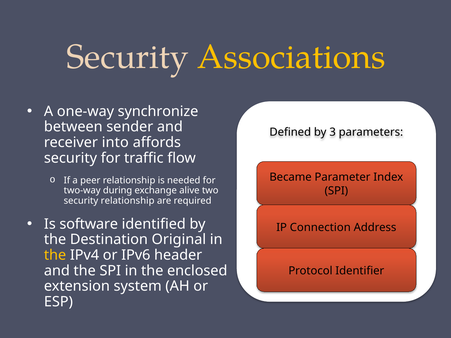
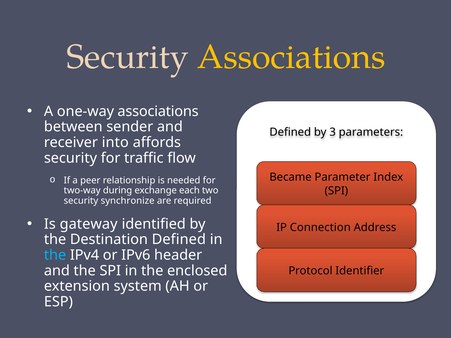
one-way synchronize: synchronize -> associations (158, 111)
alive: alive -> each (189, 191)
security relationship: relationship -> synchronize (128, 201)
software: software -> gateway (89, 224)
Destination Original: Original -> Defined (179, 240)
the colour: yellow -> light blue (55, 255)
